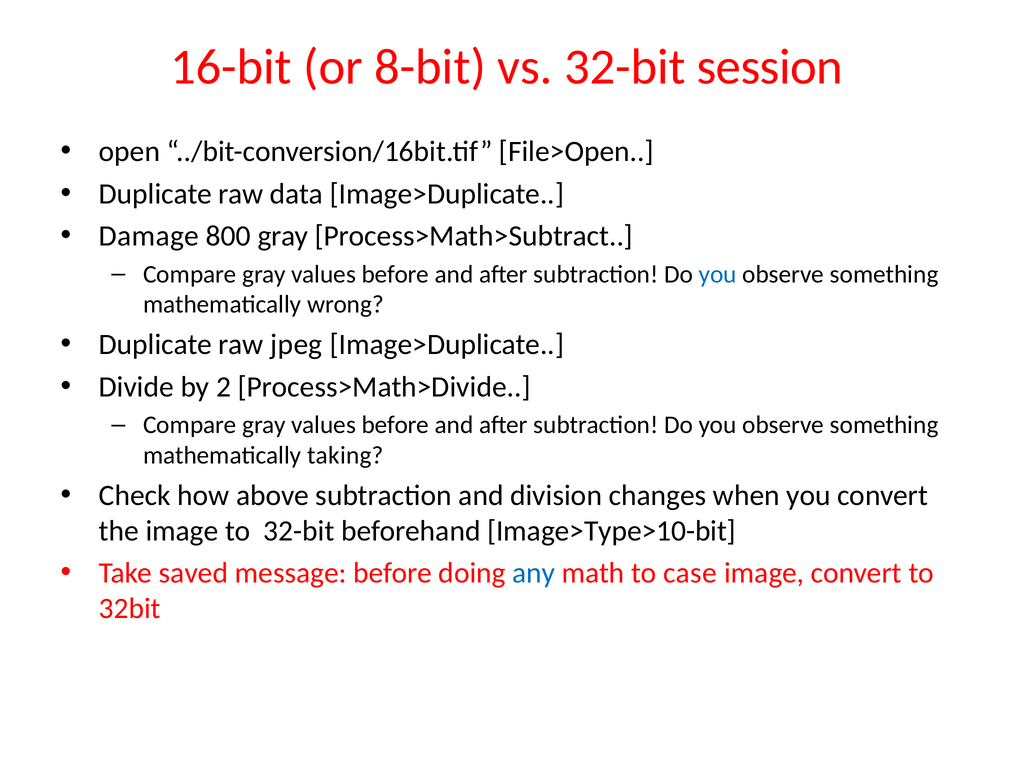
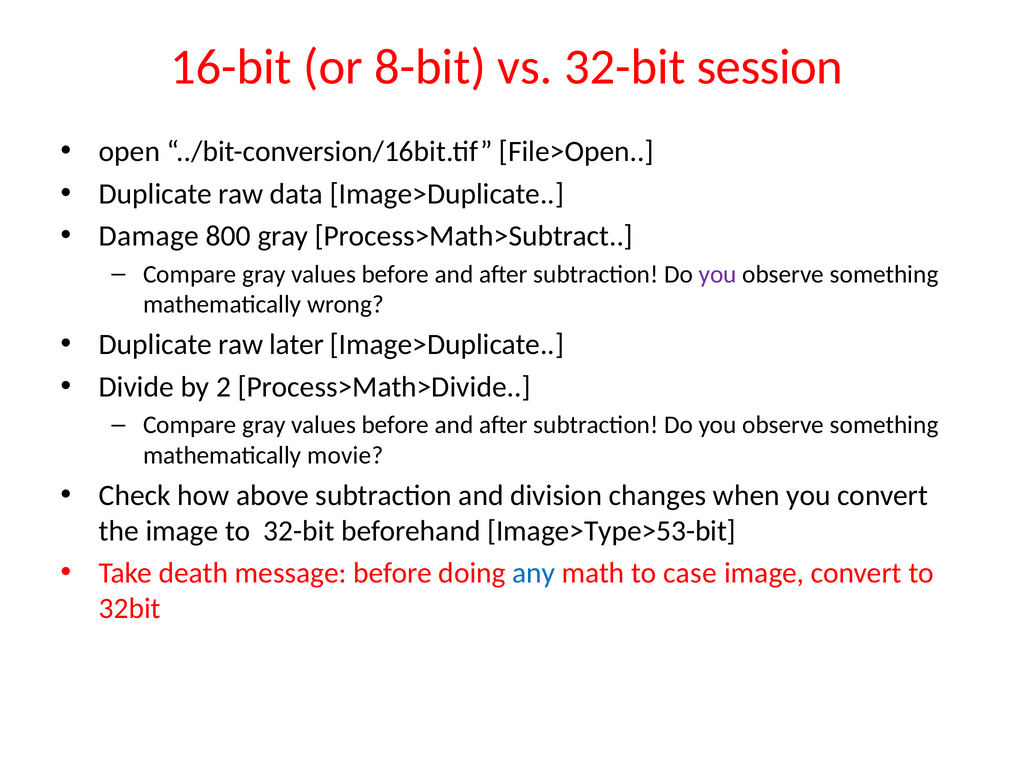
you colour: blue -> purple (718, 274)
jpeg: jpeg -> later (297, 344)
taking: taking -> movie (345, 455)
Image>Type>10-bit: Image>Type>10-bit -> Image>Type>53-bit (612, 531)
saved: saved -> death (193, 573)
